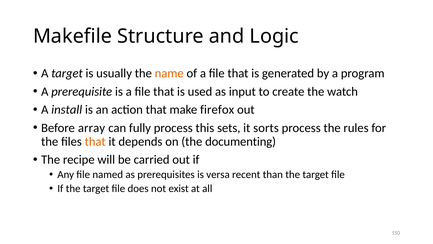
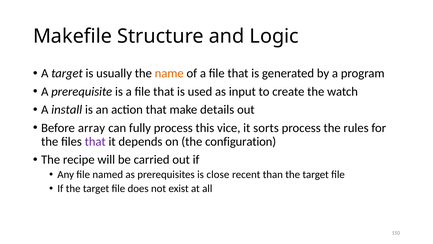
firefox: firefox -> details (217, 110)
sets: sets -> vice (229, 128)
that colour: orange -> purple (95, 141)
documenting: documenting -> configuration (241, 141)
versa: versa -> close (218, 174)
